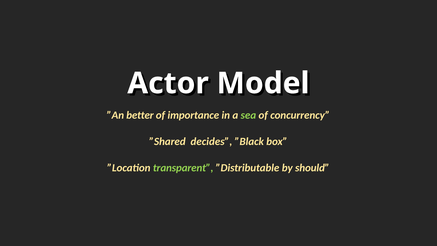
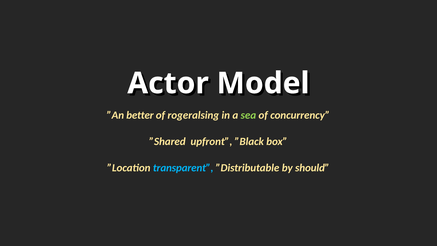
importance: importance -> rogeralsing (193, 115)
decides: decides -> upfront (211, 141)
transparent colour: light green -> light blue (183, 168)
